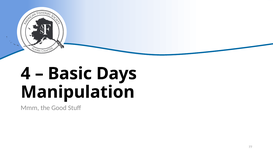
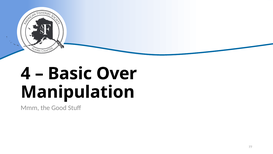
Days: Days -> Over (117, 73)
